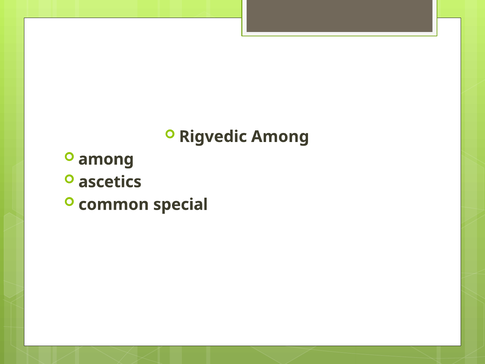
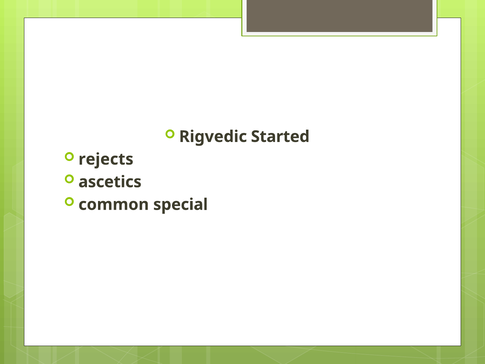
Rigvedic Among: Among -> Started (280, 137)
among: among -> rejects (106, 159)
